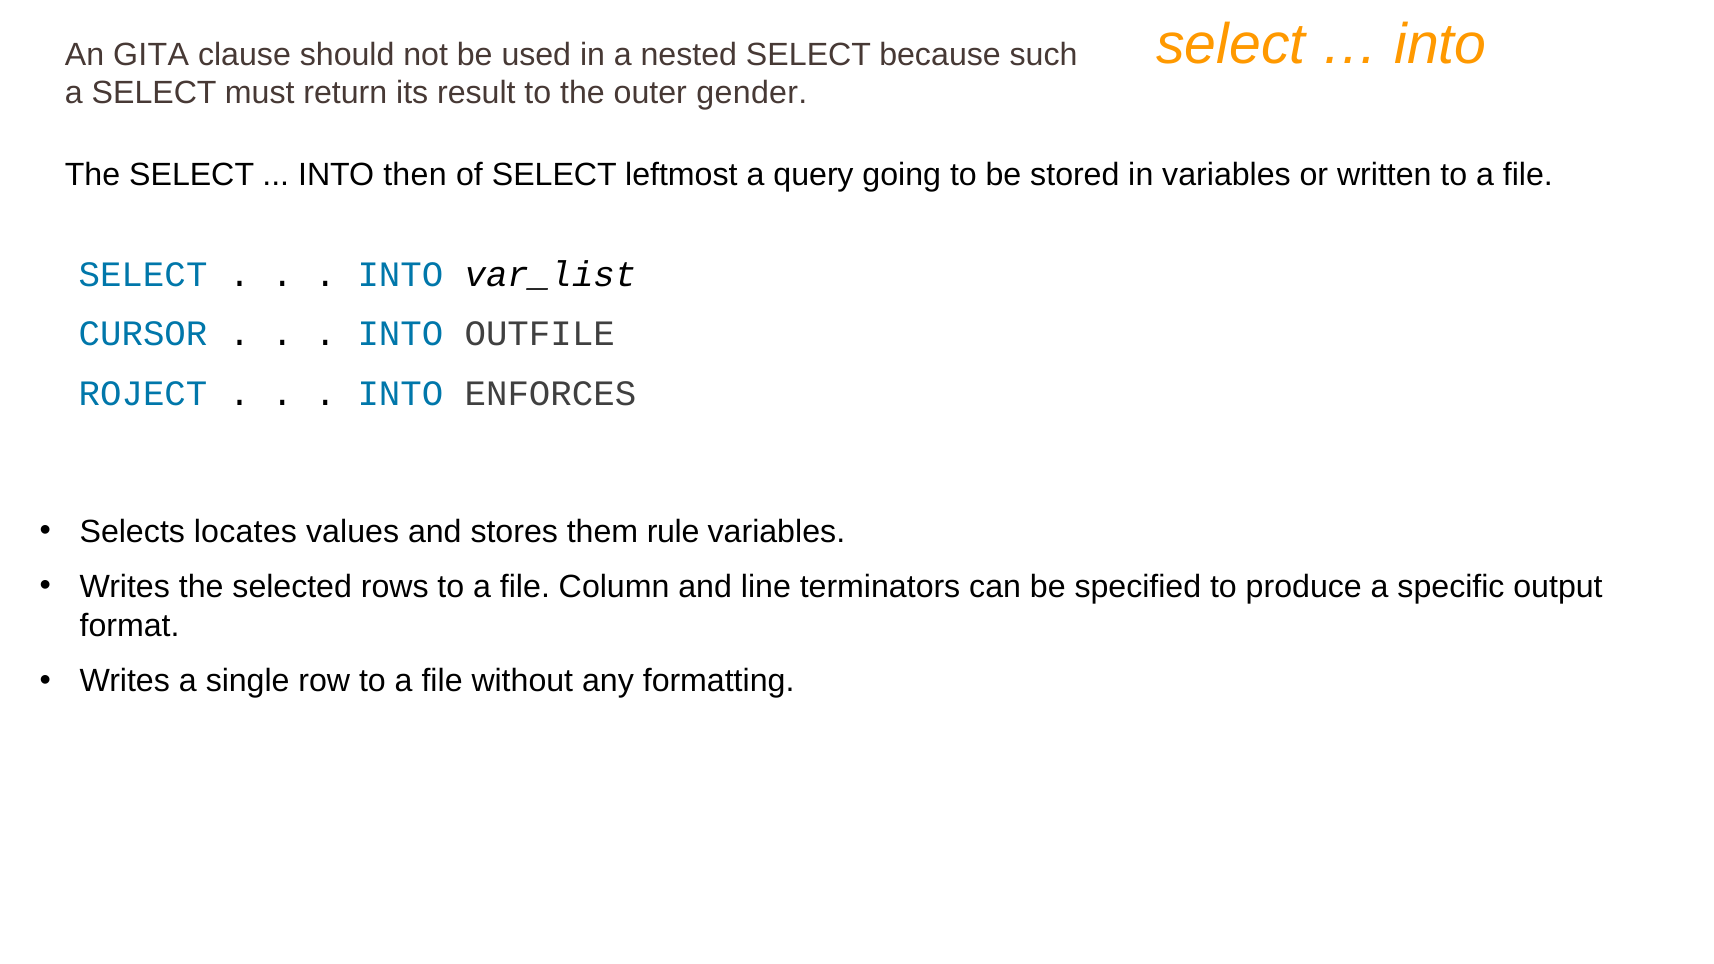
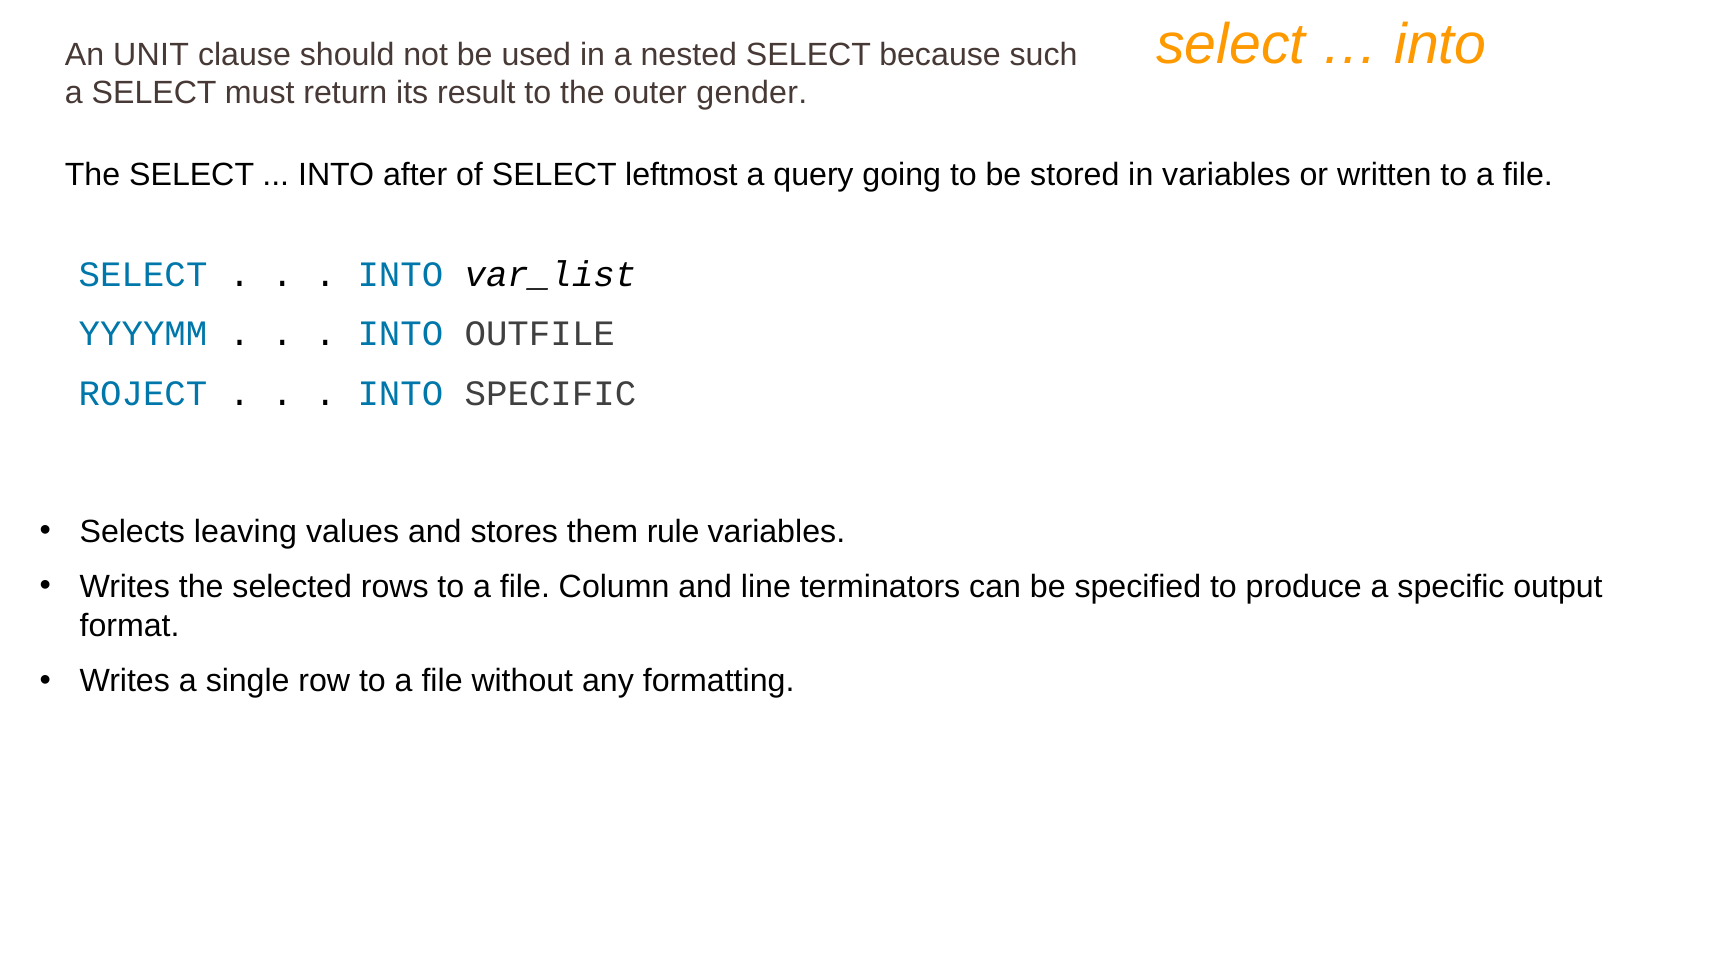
GITA: GITA -> UNIT (151, 55)
then: then -> after (415, 174)
CURSOR: CURSOR -> YYYYMM (143, 334)
INTO ENFORCES: ENFORCES -> SPECIFIC (550, 394)
locates: locates -> leaving (245, 531)
